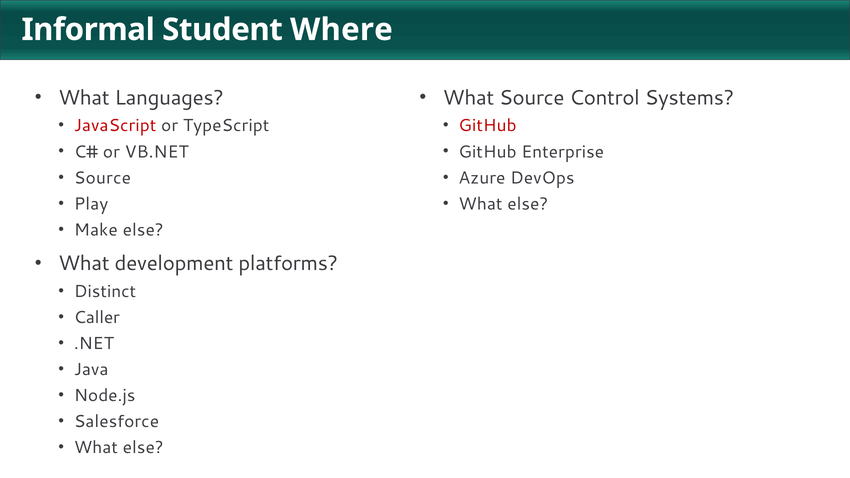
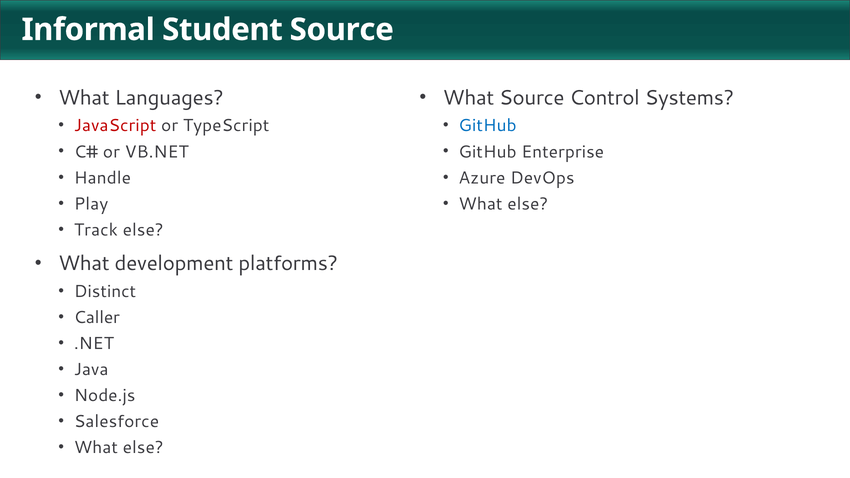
Student Where: Where -> Source (342, 30)
GitHub colour: red -> blue (488, 126)
Source: Source -> Handle (102, 178)
Make: Make -> Track (96, 230)
